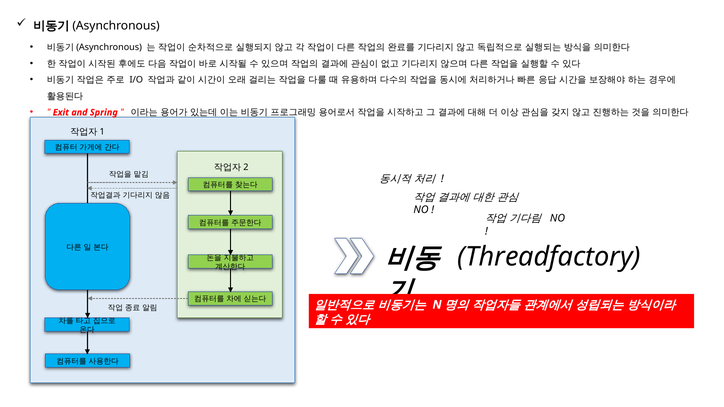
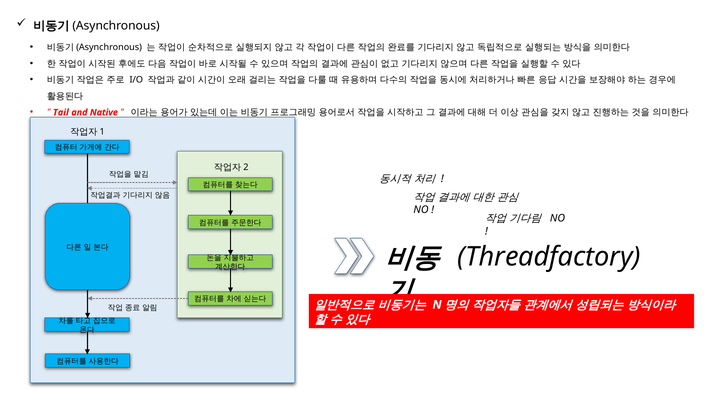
Exit: Exit -> Tail (61, 112)
Spring: Spring -> Native (104, 112)
